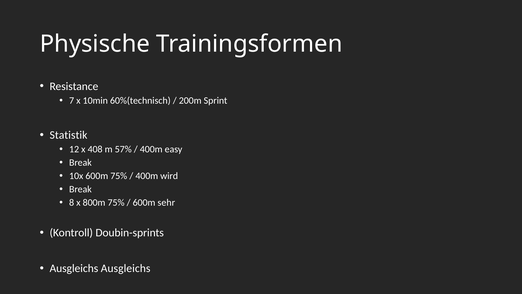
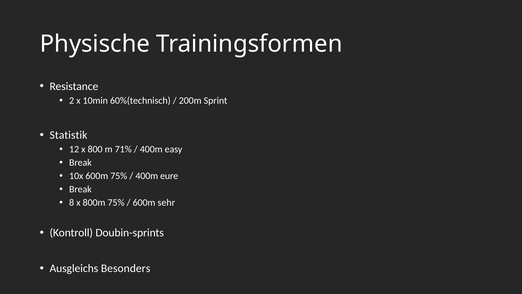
7: 7 -> 2 (72, 100)
408: 408 -> 800 (95, 149)
57%: 57% -> 71% (123, 149)
wird: wird -> eure (169, 176)
Ausgleichs Ausgleichs: Ausgleichs -> Besonders (126, 268)
